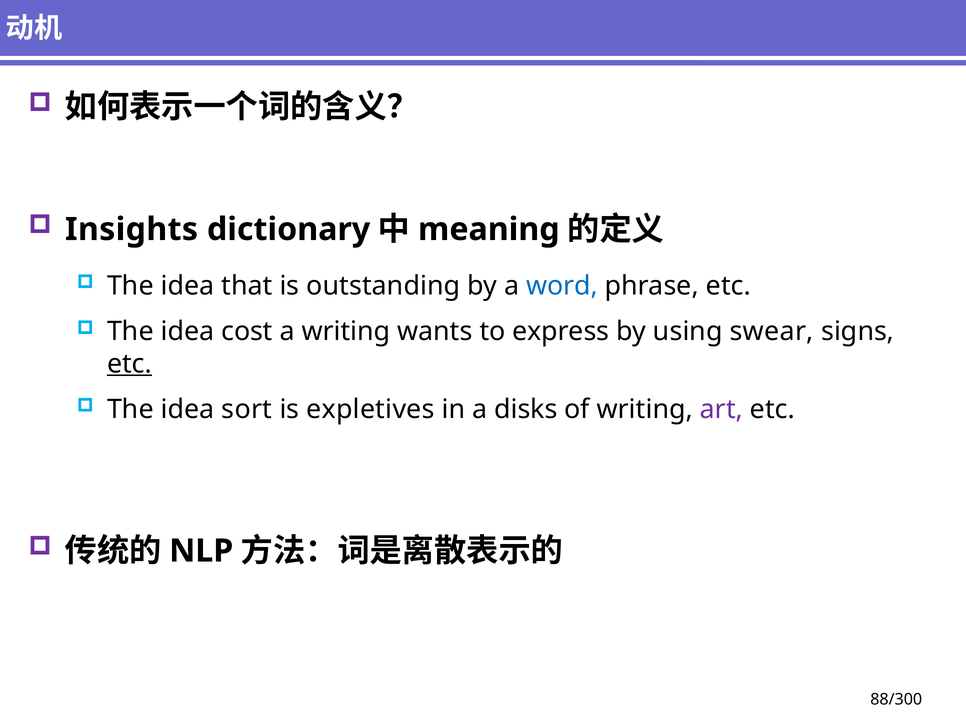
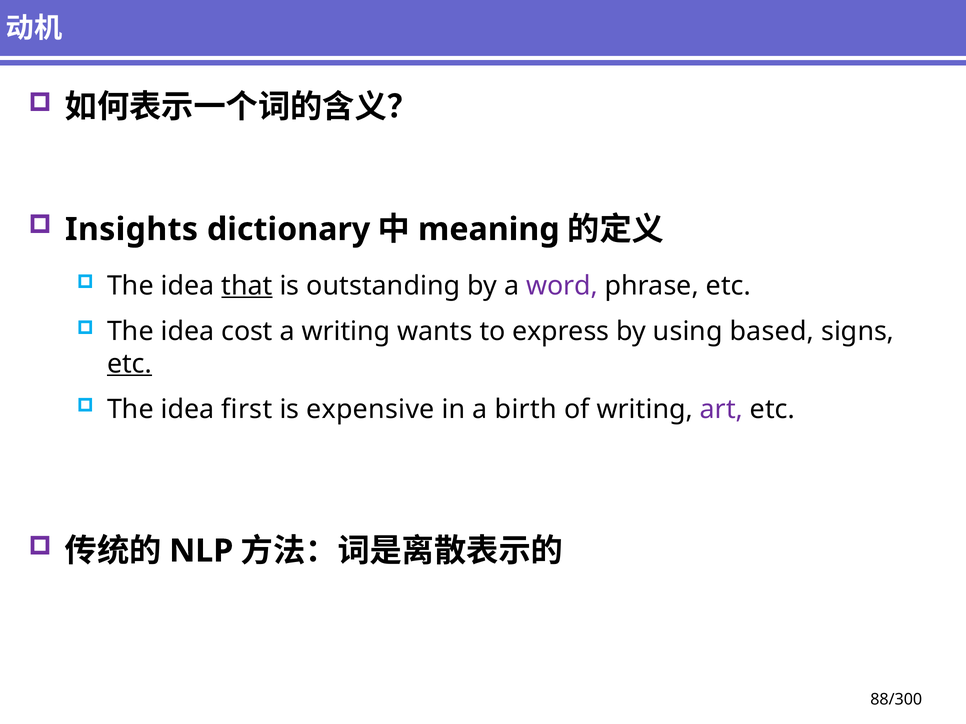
that underline: none -> present (247, 286)
word colour: blue -> purple (562, 286)
swear: swear -> based (772, 332)
sort: sort -> first (247, 410)
expletives: expletives -> expensive (370, 410)
disks: disks -> birth (526, 410)
